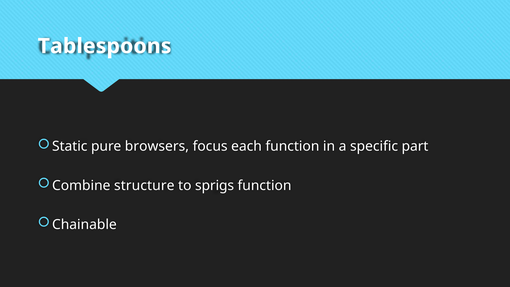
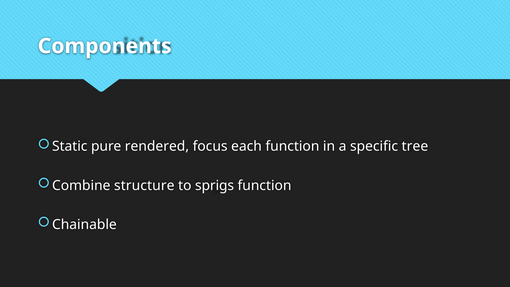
Tablespoons: Tablespoons -> Components (105, 46)
browsers: browsers -> rendered (157, 146)
part: part -> tree (415, 146)
